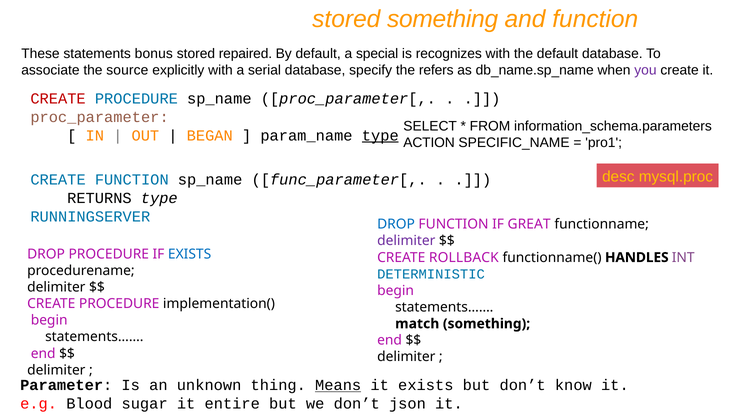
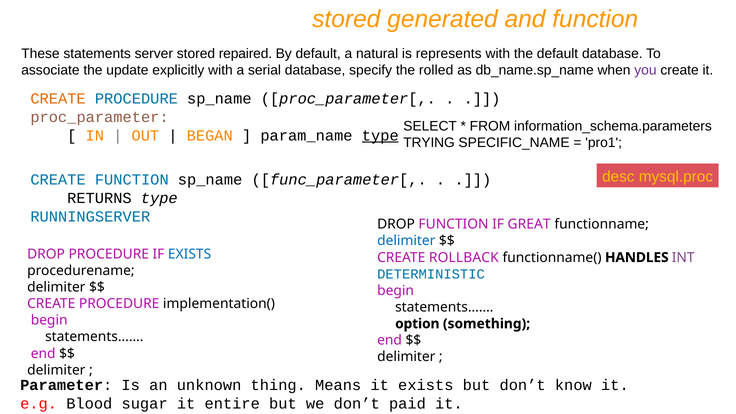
stored something: something -> generated (442, 19)
bonus: bonus -> server (154, 54)
special: special -> natural (377, 54)
recognizes: recognizes -> represents (449, 54)
source: source -> update (127, 70)
refers: refers -> rolled (436, 70)
CREATE colour: red -> orange (58, 99)
ACTION: ACTION -> TRYING (429, 143)
DROP colour: blue -> black (396, 224)
delimiter colour: purple -> blue (406, 241)
match: match -> option (417, 324)
Means underline: present -> none (338, 385)
json: json -> paid (407, 404)
